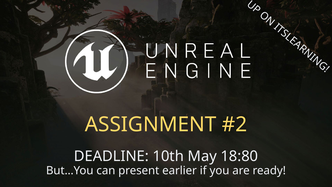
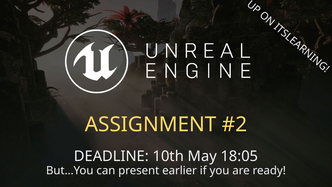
18:80: 18:80 -> 18:05 (239, 156)
